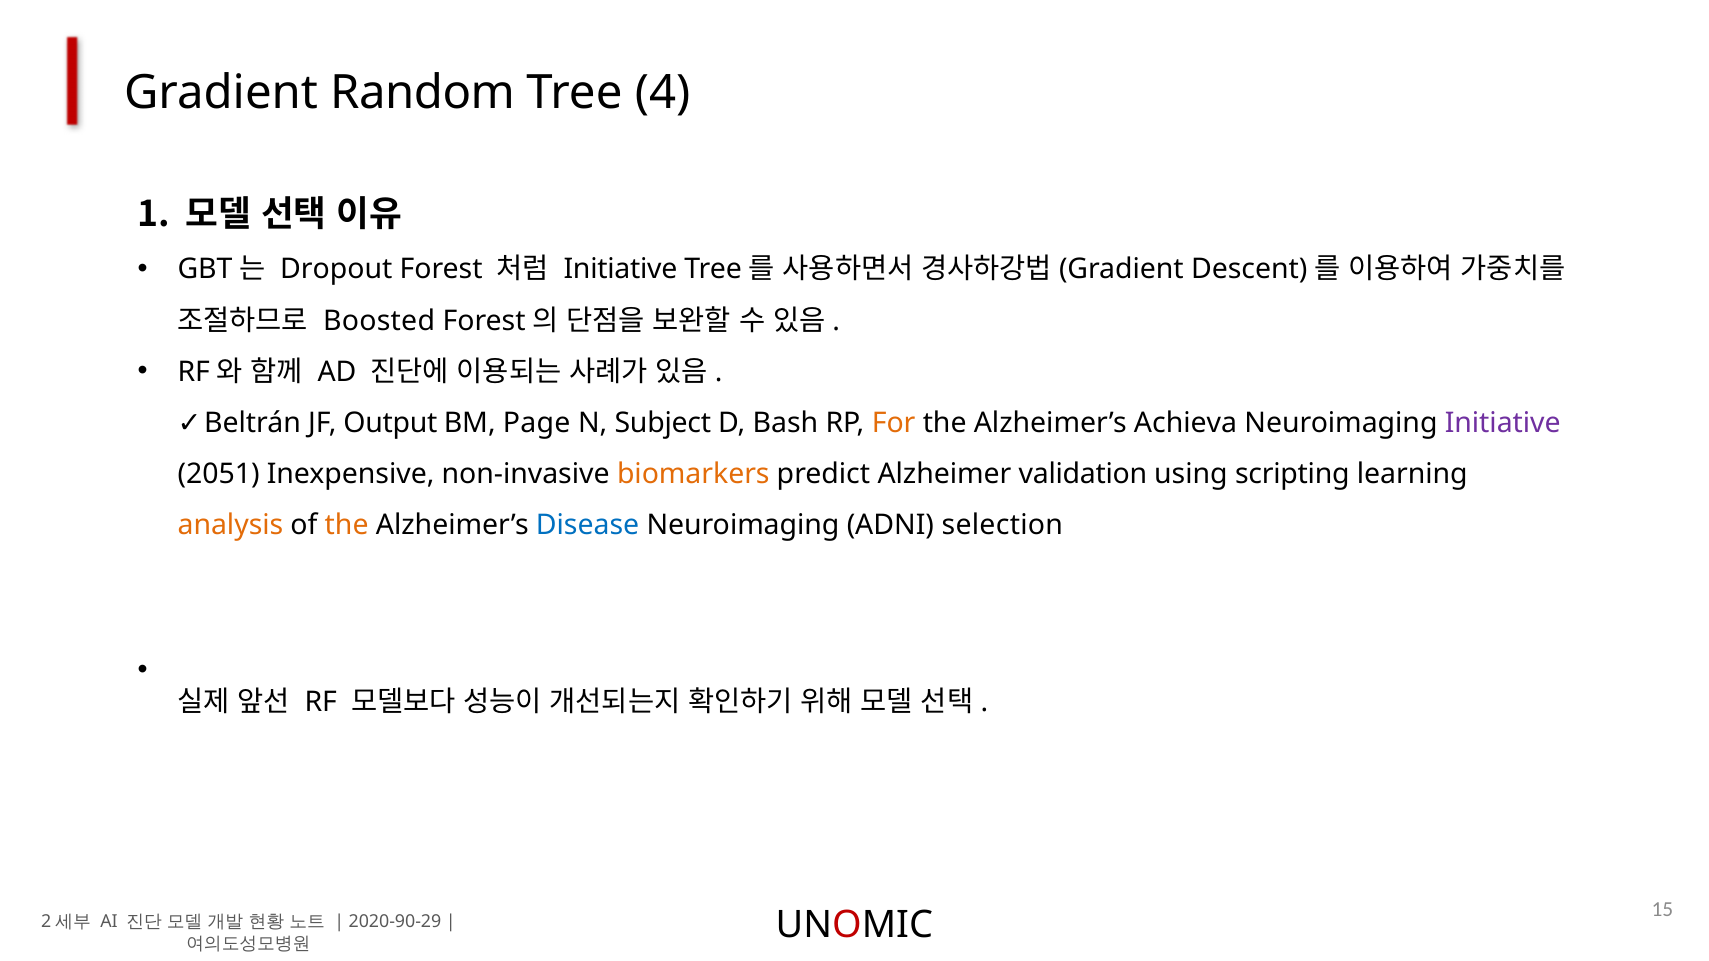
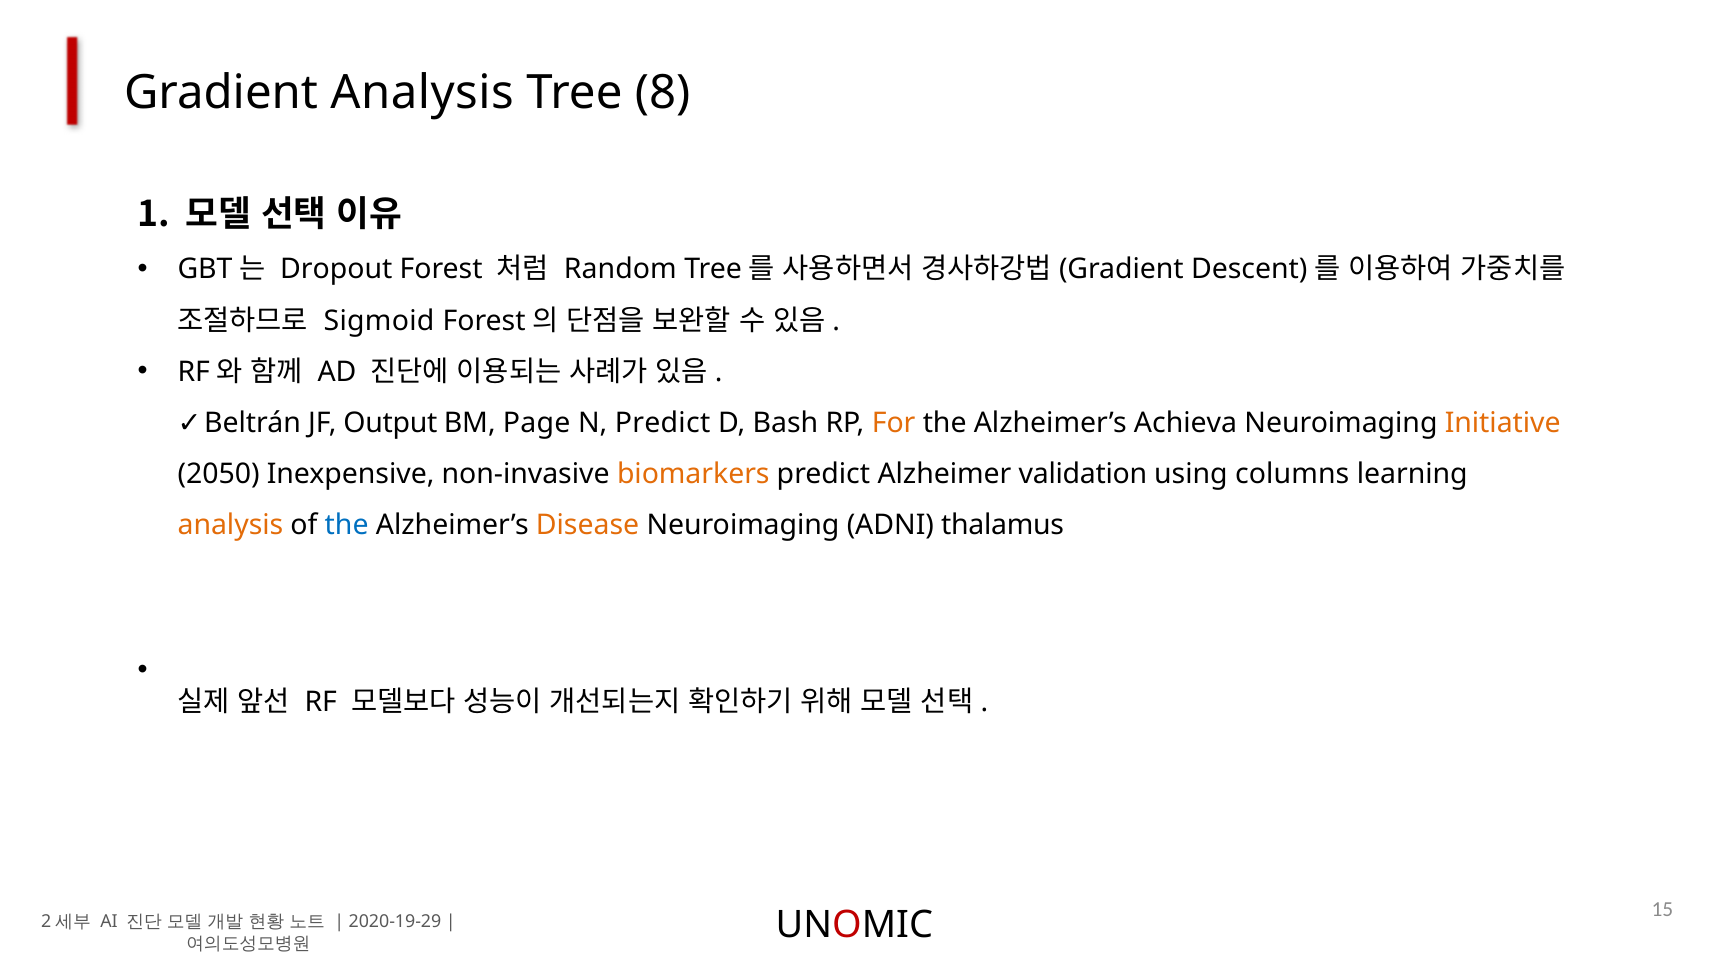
Gradient Random: Random -> Analysis (422, 93)
4: 4 -> 8 (663, 93)
Initiative: Initiative -> Random (620, 270)
Boosted: Boosted -> Sigmoid (379, 321)
N Subject: Subject -> Predict (663, 423)
Initiative colour: purple -> orange (1503, 423)
2051: 2051 -> 2050 (219, 474)
scripting: scripting -> columns (1292, 474)
the colour: orange -> blue (347, 526)
Disease colour: blue -> orange (588, 526)
selection: selection -> thalamus (1003, 526)
2020-90-29: 2020-90-29 -> 2020-19-29 (395, 922)
